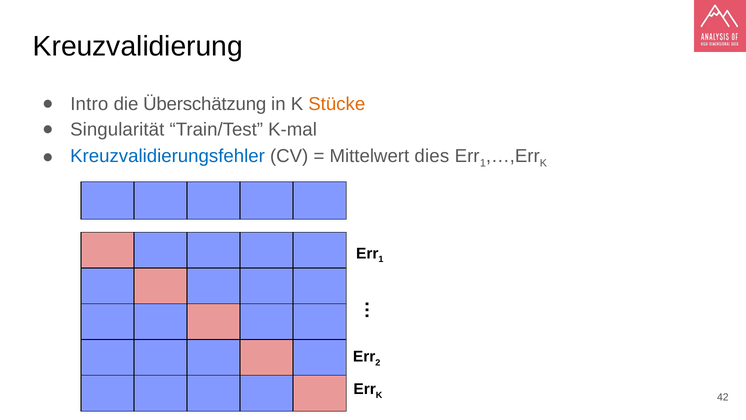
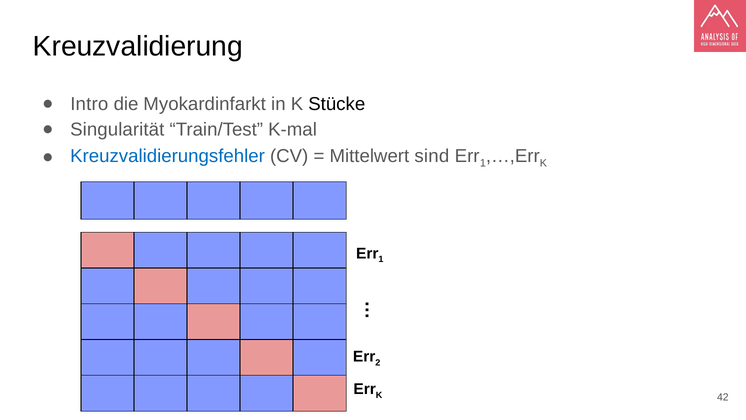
Überschätzung: Überschätzung -> Myokardinfarkt (205, 104)
Stücke colour: orange -> black (337, 104)
dies: dies -> sind (432, 156)
